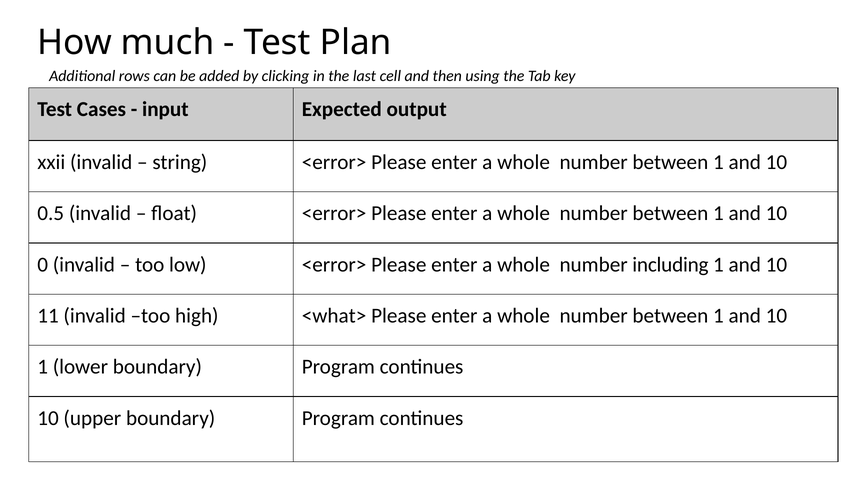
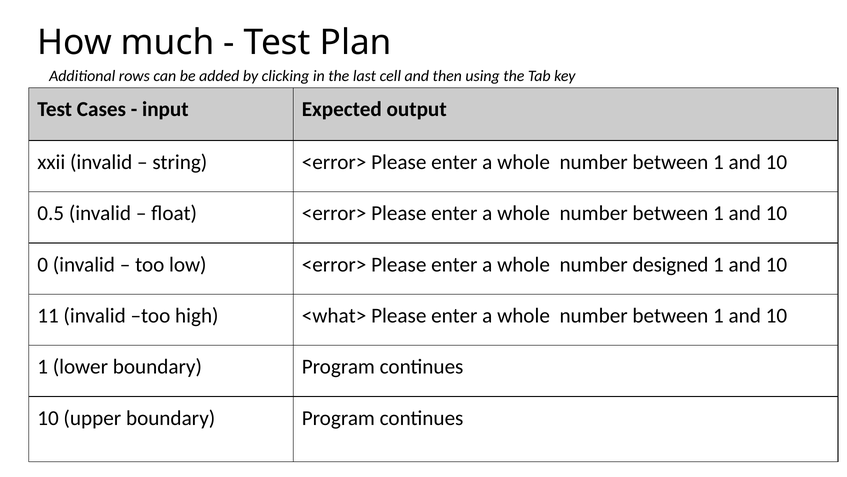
including: including -> designed (670, 264)
